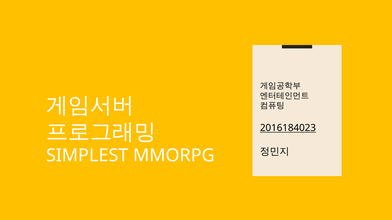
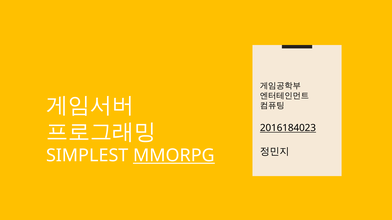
MMORPG underline: none -> present (174, 156)
